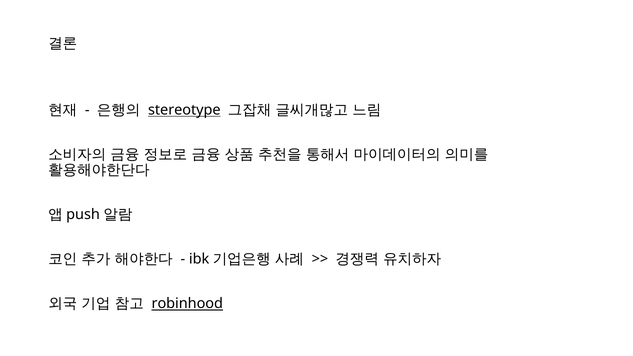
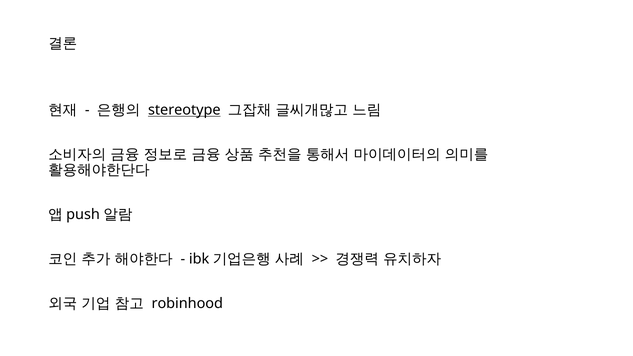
robinhood underline: present -> none (187, 304)
